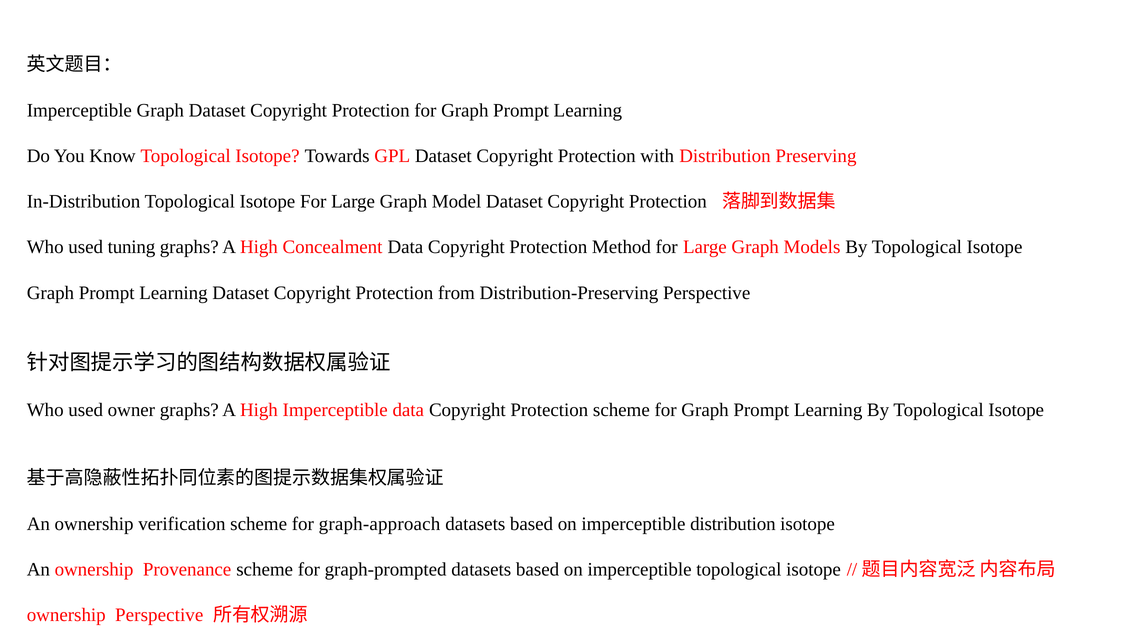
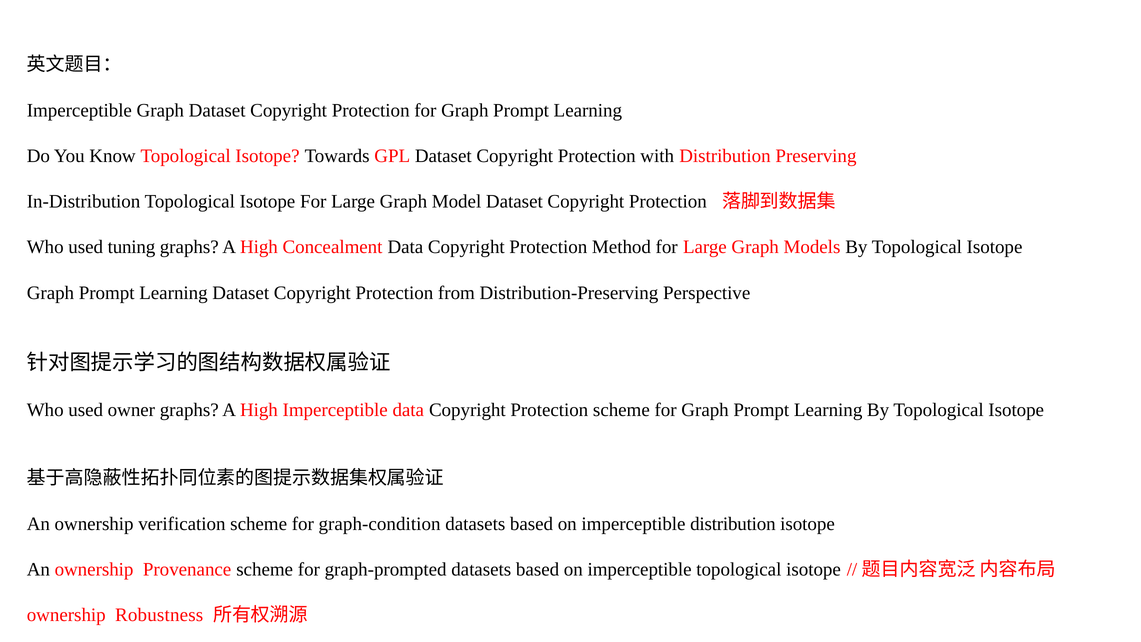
graph-approach: graph-approach -> graph-condition (380, 524)
ownership Perspective: Perspective -> Robustness (159, 615)
